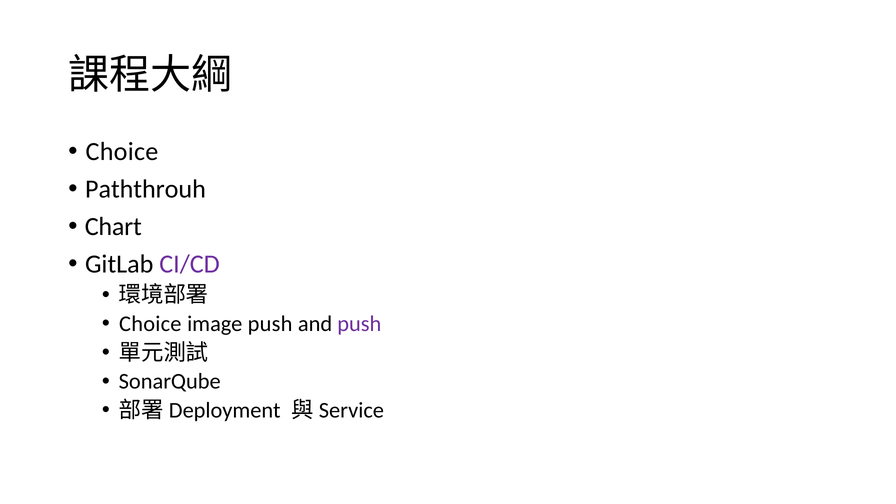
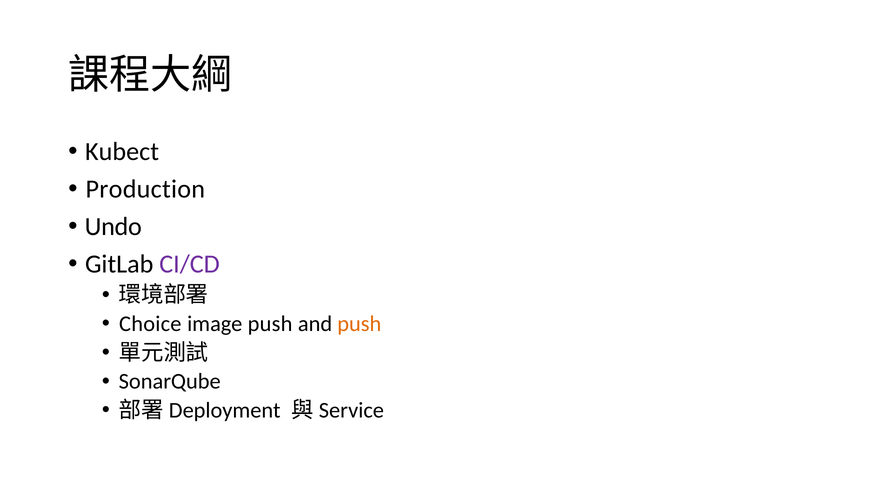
Choice: Choice -> Kubect (122, 151)
Paththrouh: Paththrouh -> Production (145, 189)
Chart: Chart -> Undo (113, 227)
push colour: purple -> orange (359, 324)
